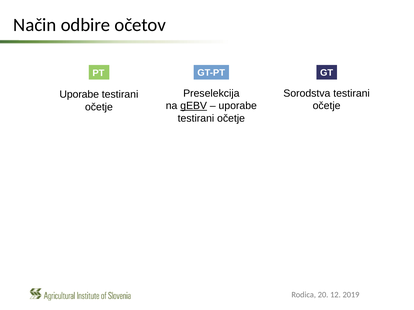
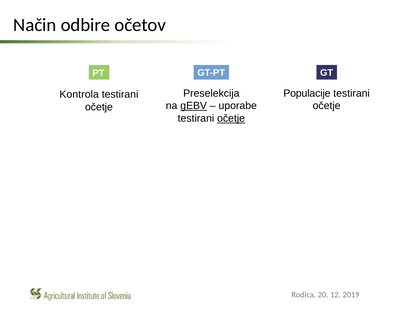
Sorodstva: Sorodstva -> Populacije (307, 94)
Uporabe: Uporabe -> Kontrola (79, 95)
očetje underline: none -> present (231, 119)
